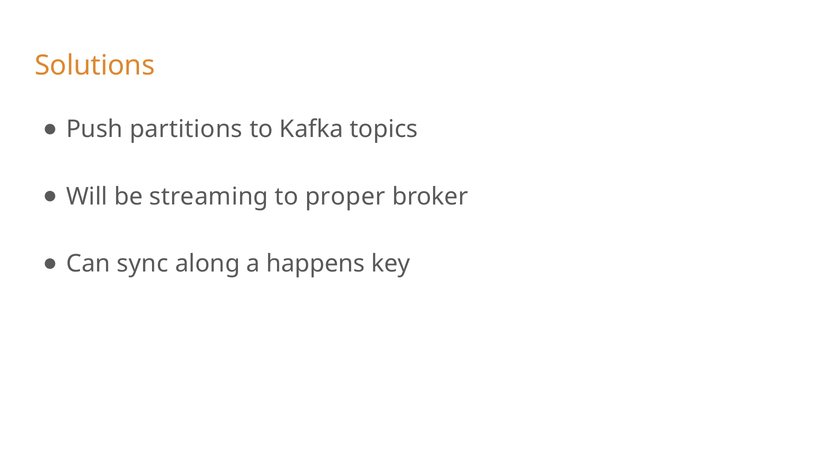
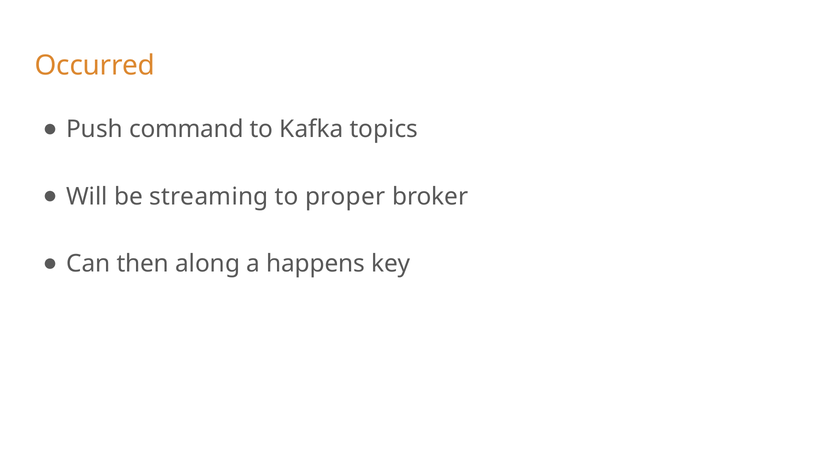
Solutions: Solutions -> Occurred (95, 66)
partitions: partitions -> command (186, 129)
sync: sync -> then (143, 264)
